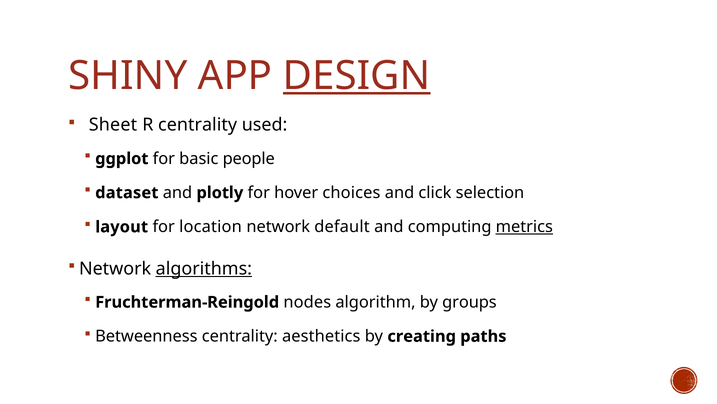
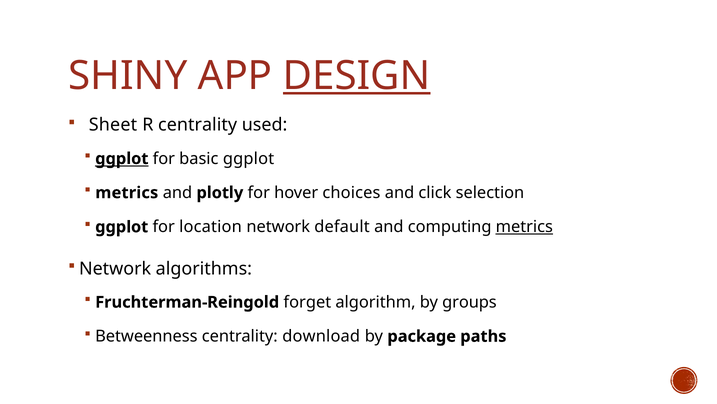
ggplot underline: none -> present (122, 158)
basic people: people -> ggplot (249, 158)
dataset: dataset -> metrics (127, 192)
layout: layout -> ggplot (122, 227)
algorithms underline: present -> none (204, 268)
nodes: nodes -> forget (307, 302)
aesthetics: aesthetics -> download (321, 336)
creating: creating -> package (422, 336)
